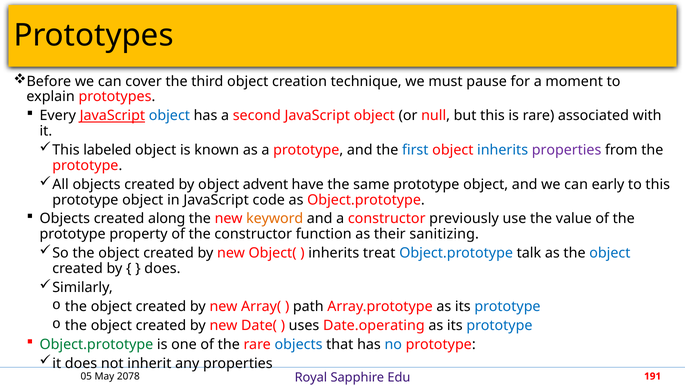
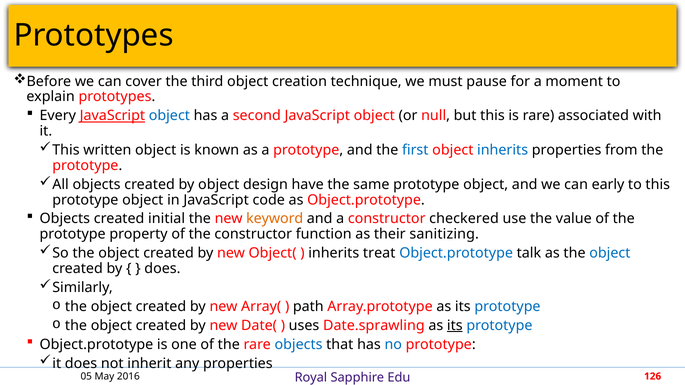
labeled: labeled -> written (107, 150)
properties colour: purple -> black (567, 150)
advent: advent -> design (265, 185)
along: along -> initial (167, 219)
previously: previously -> checkered (464, 219)
Date.operating: Date.operating -> Date.sprawling (374, 326)
its underline: none -> present (455, 326)
Object.prototype colour: green -> black (96, 345)
2078: 2078 -> 2016 (128, 377)
191: 191 -> 126 (653, 377)
